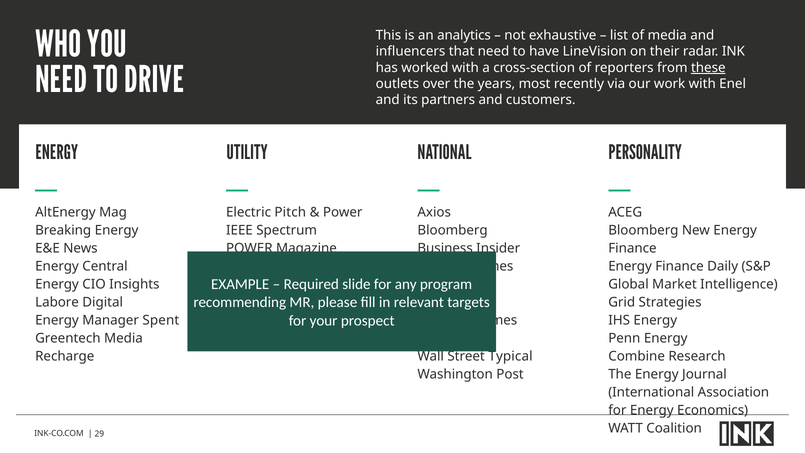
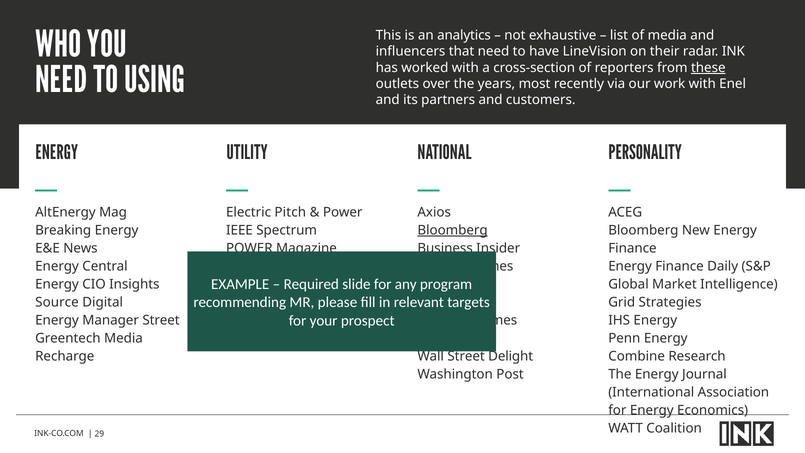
DRIVE: DRIVE -> USING (155, 80)
Bloomberg underline: none -> present (453, 230)
Labore: Labore -> Source (57, 302)
Manager Spent: Spent -> Street (161, 320)
Typical: Typical -> Delight (511, 356)
